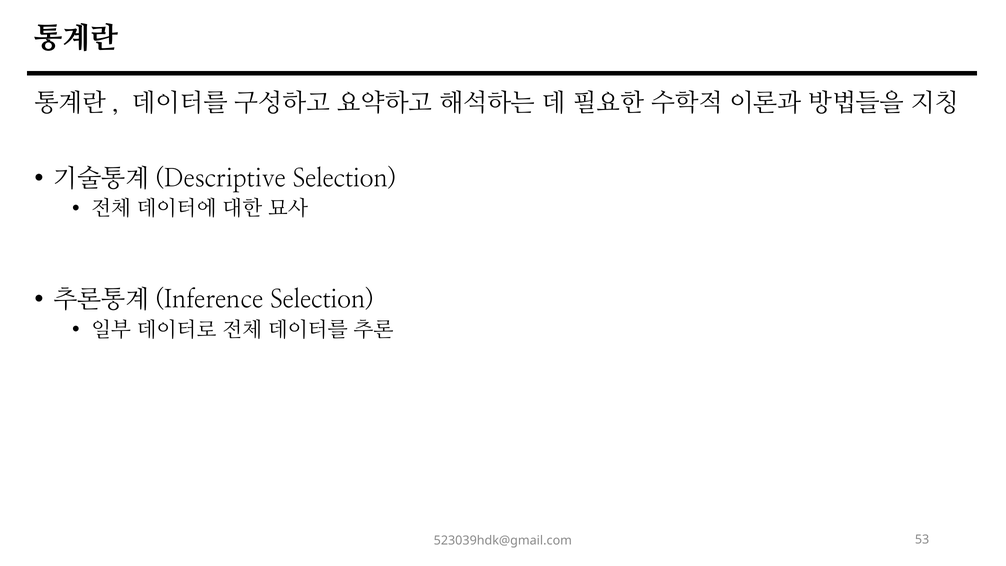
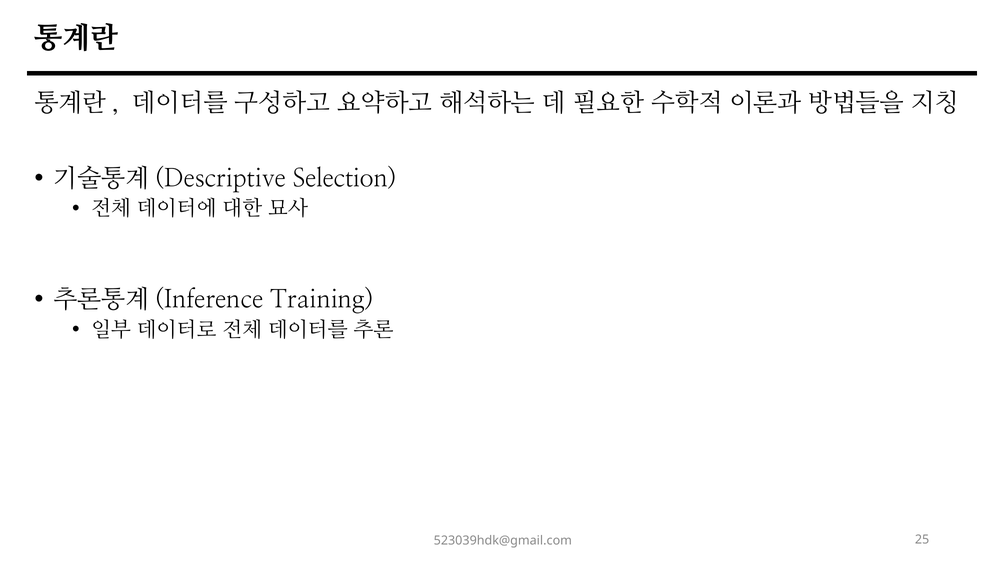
Selection: Selection -> Training (322, 300)
53: 53 -> 25 (922, 539)
